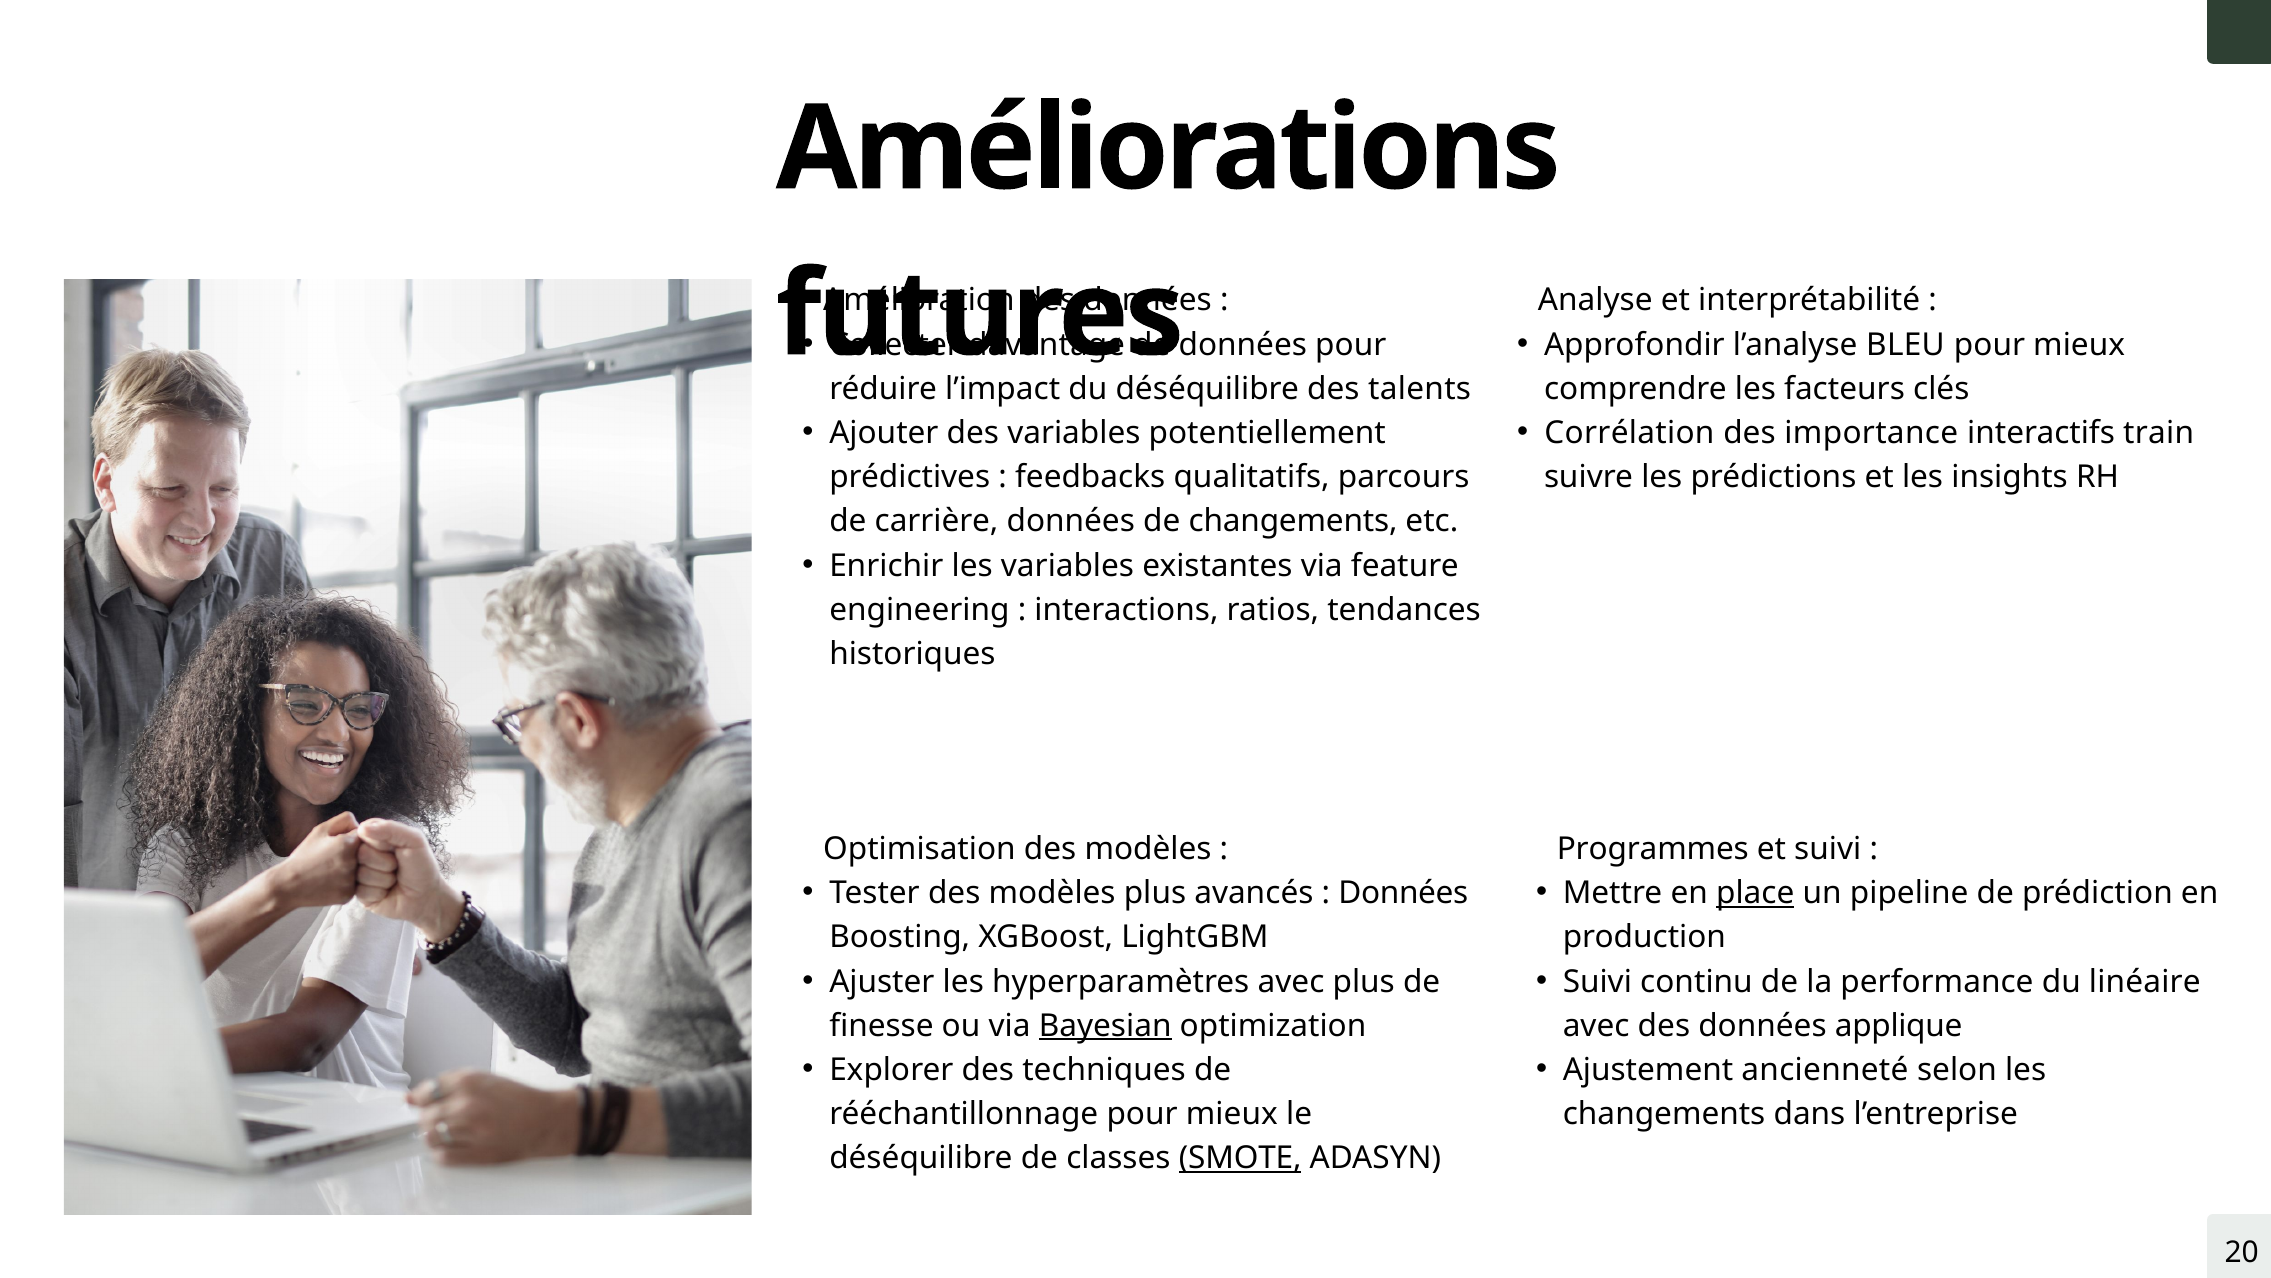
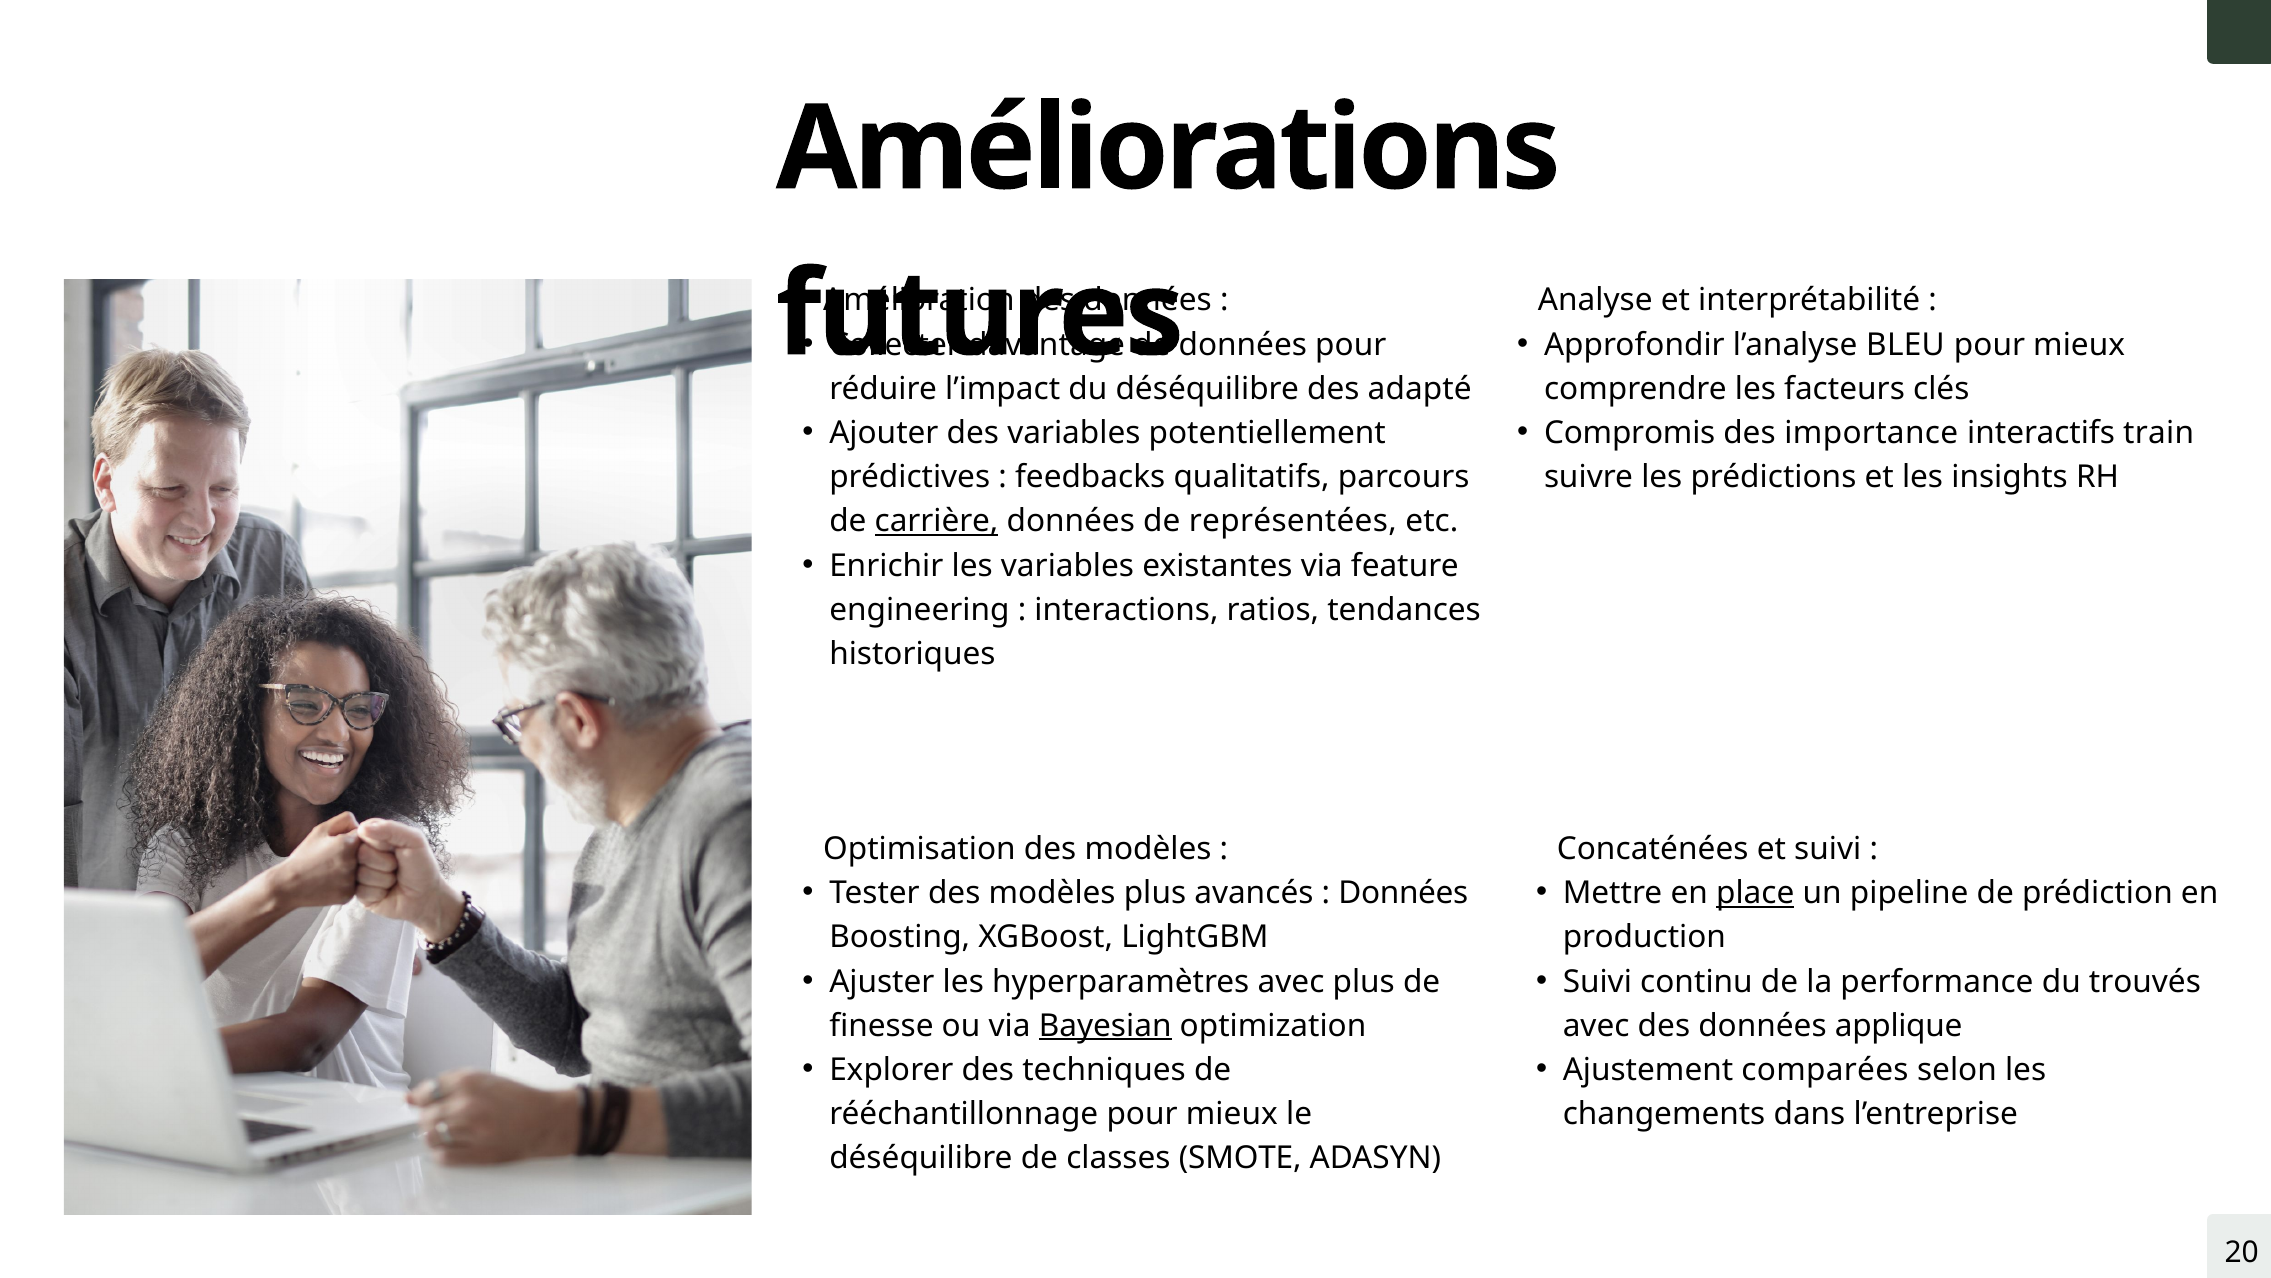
talents: talents -> adapté (1420, 389)
Corrélation: Corrélation -> Compromis (1630, 433)
carrière underline: none -> present (937, 521)
de changements: changements -> représentées (1293, 521)
Programmes: Programmes -> Concaténées (1653, 849)
linéaire: linéaire -> trouvés (2145, 981)
ancienneté: ancienneté -> comparées (1825, 1070)
SMOTE underline: present -> none (1240, 1158)
